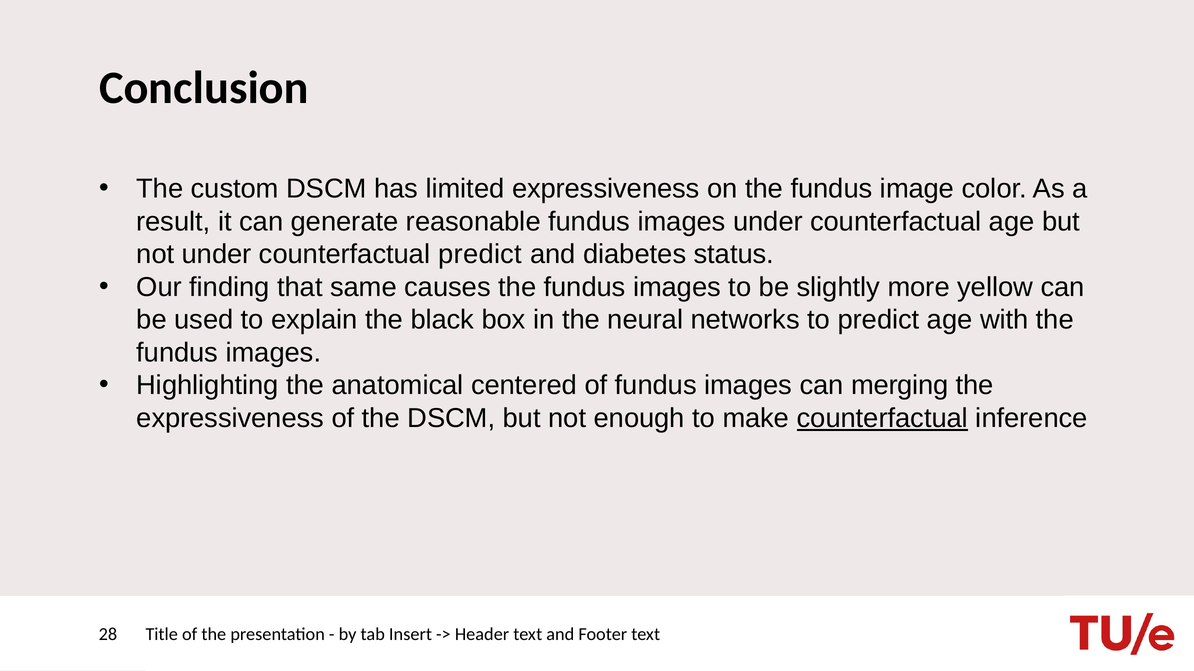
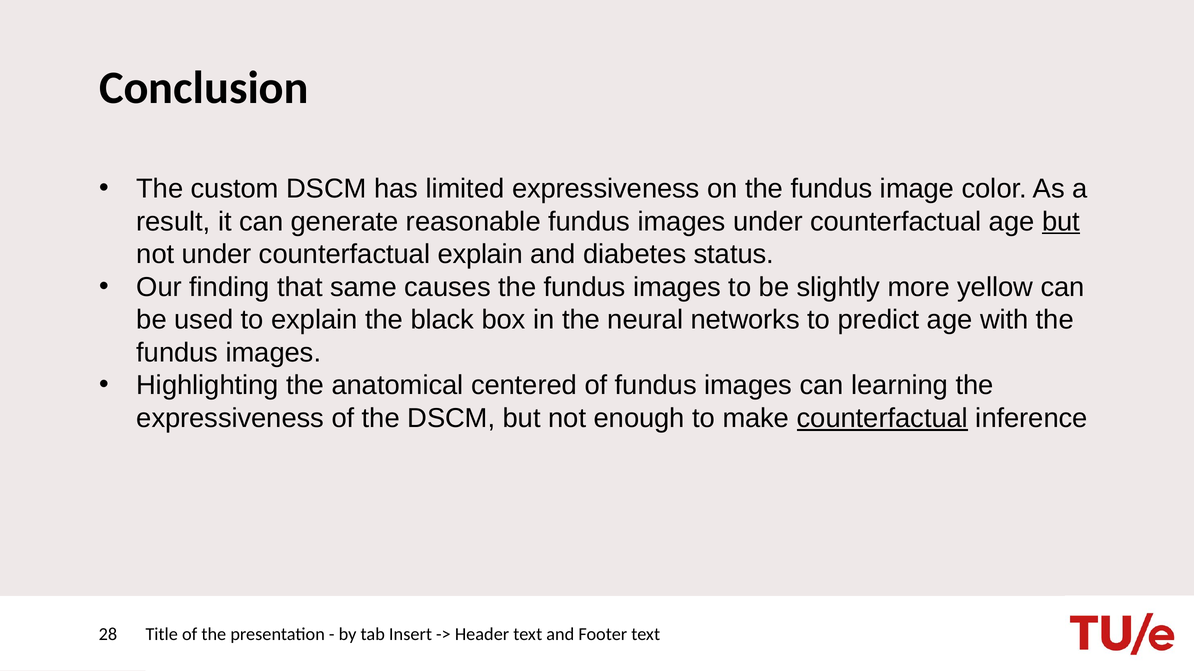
but underline: none -> present (1061, 222)
counterfactual predict: predict -> explain (480, 255)
merging: merging -> learning (900, 386)
